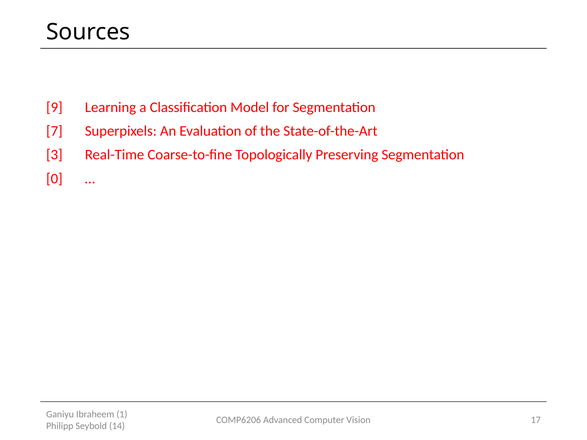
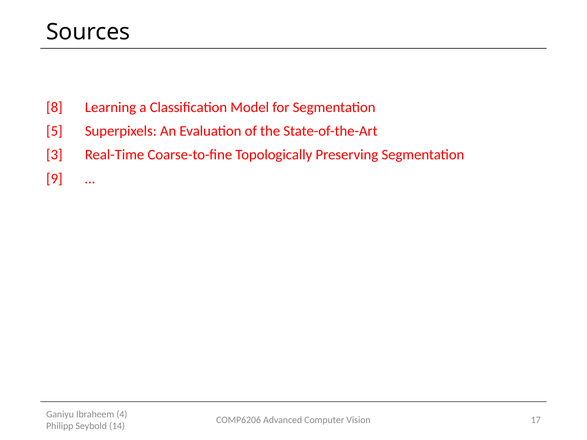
9: 9 -> 8 (54, 107)
7: 7 -> 5 (54, 131)
0: 0 -> 9 (54, 179)
1: 1 -> 4 (122, 415)
